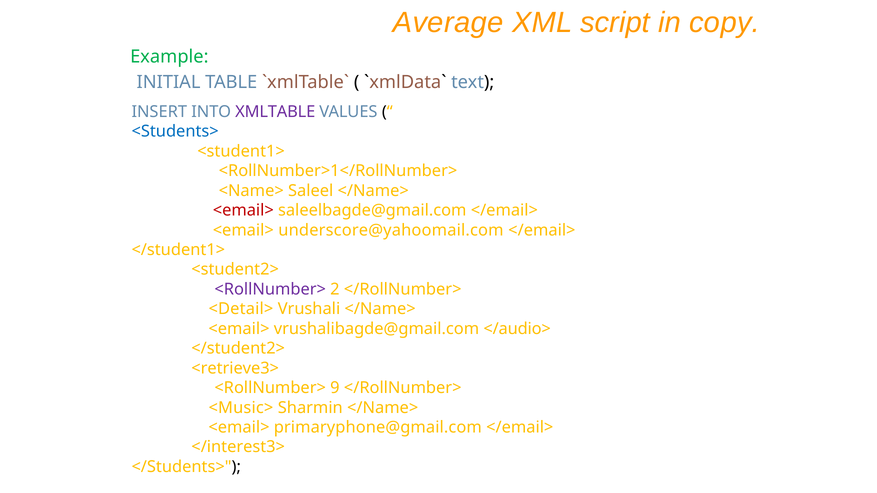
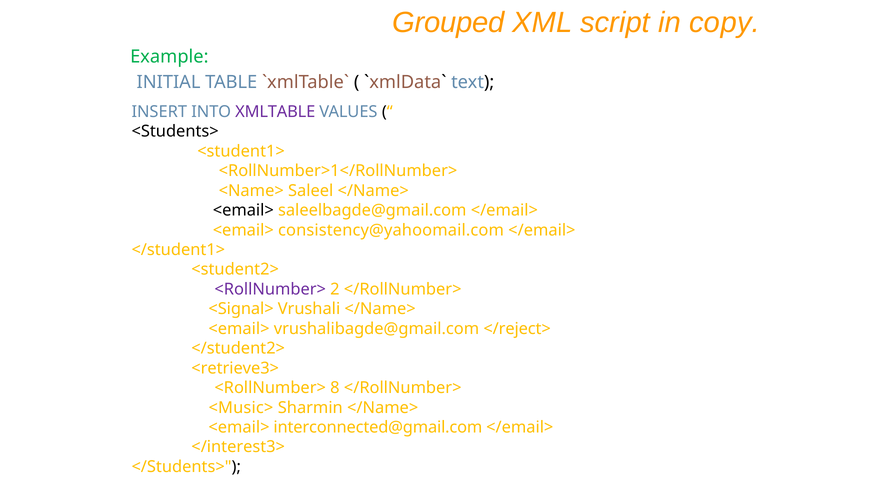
Average: Average -> Grouped (448, 23)
<Students> colour: blue -> black (175, 132)
<email> colour: red -> black (243, 211)
underscore@yahoomail.com: underscore@yahoomail.com -> consistency@yahoomail.com (391, 230)
<Detail>: <Detail> -> <Signal> (241, 309)
</audio>: </audio> -> </reject> (517, 329)
9: 9 -> 8 (335, 388)
primaryphone@gmail.com: primaryphone@gmail.com -> interconnected@gmail.com (378, 428)
